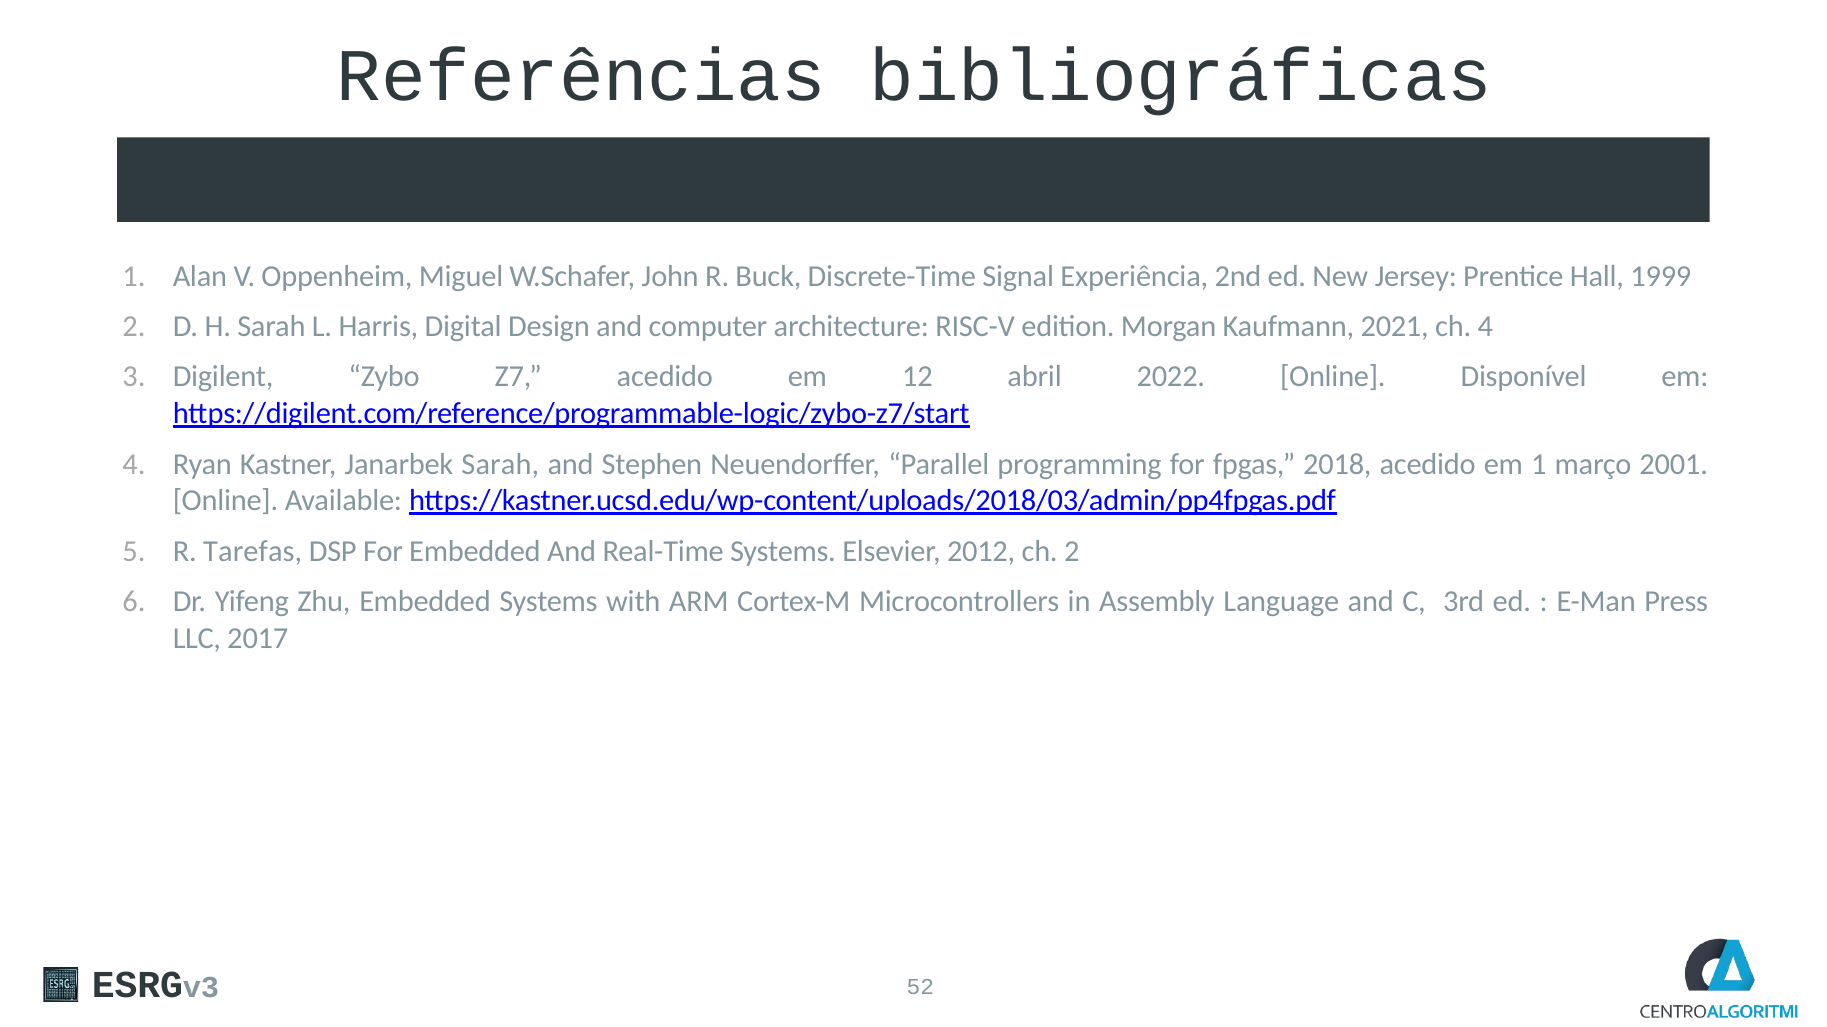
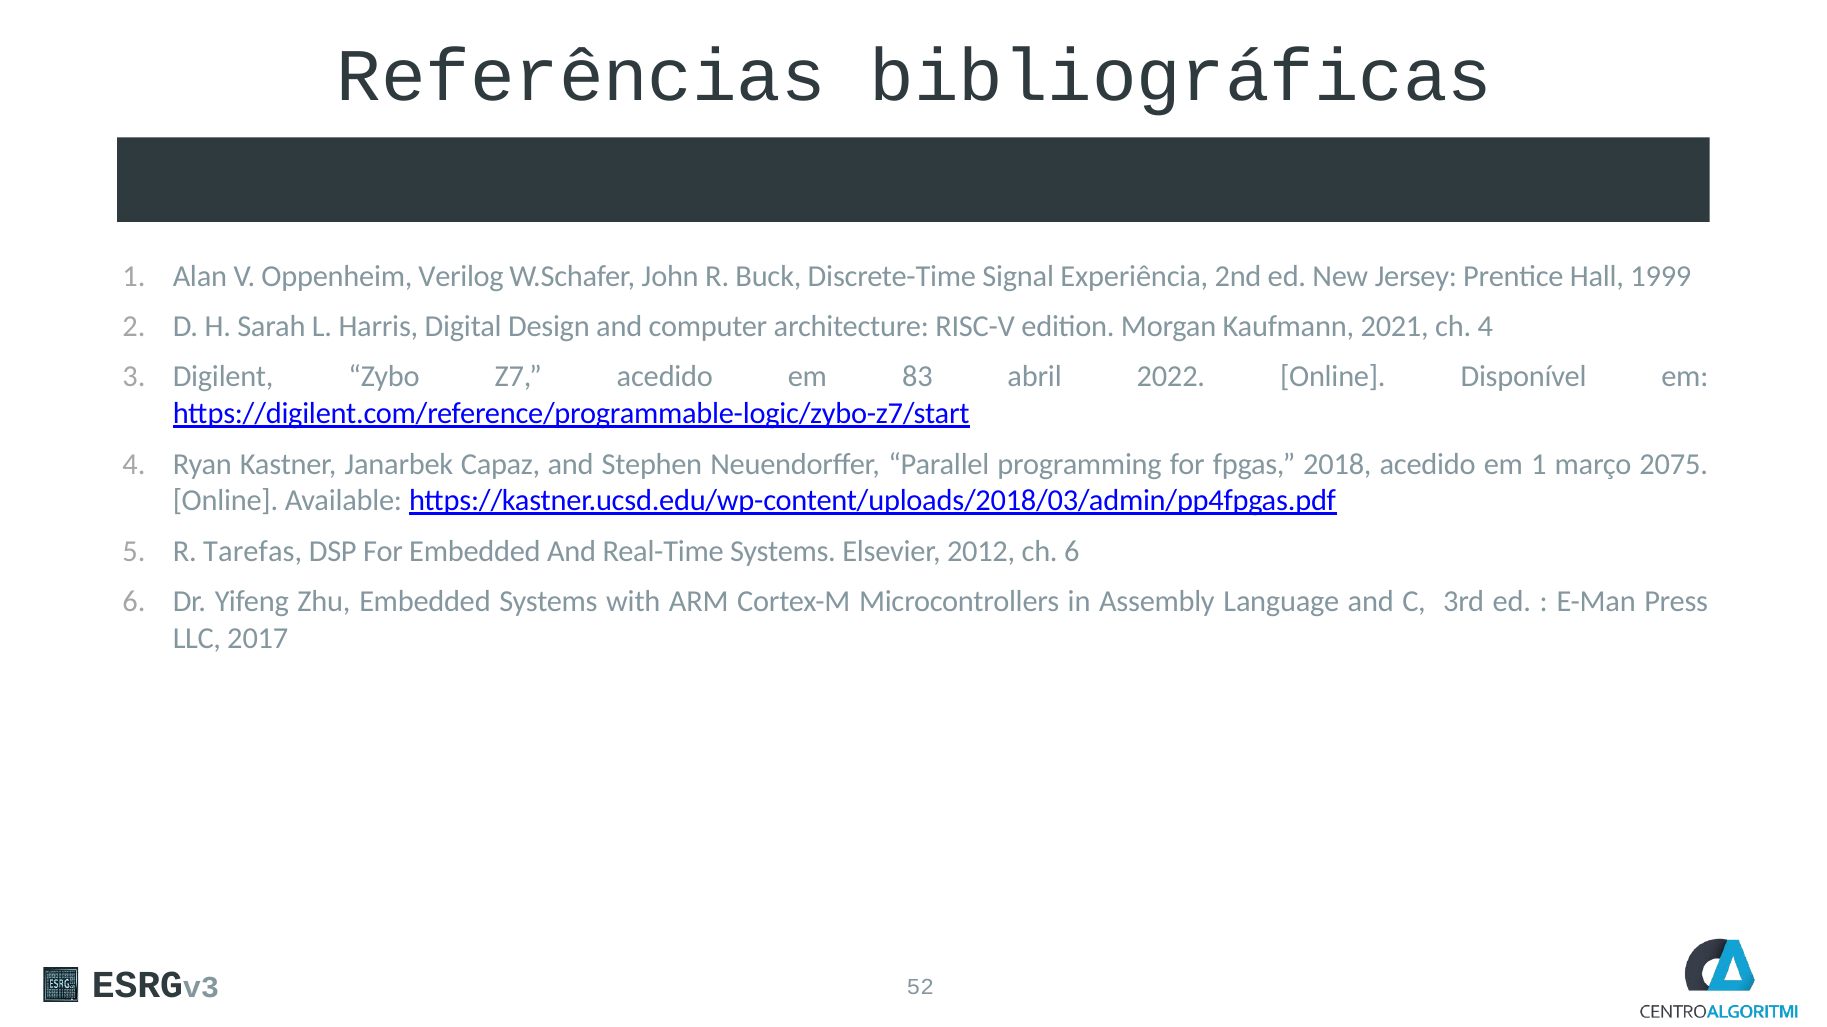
Miguel: Miguel -> Verilog (461, 276)
12: 12 -> 83 (917, 377)
Janarbek Sarah: Sarah -> Capaz (501, 464)
2001: 2001 -> 2075 (1674, 464)
ch 2: 2 -> 6 (1072, 552)
